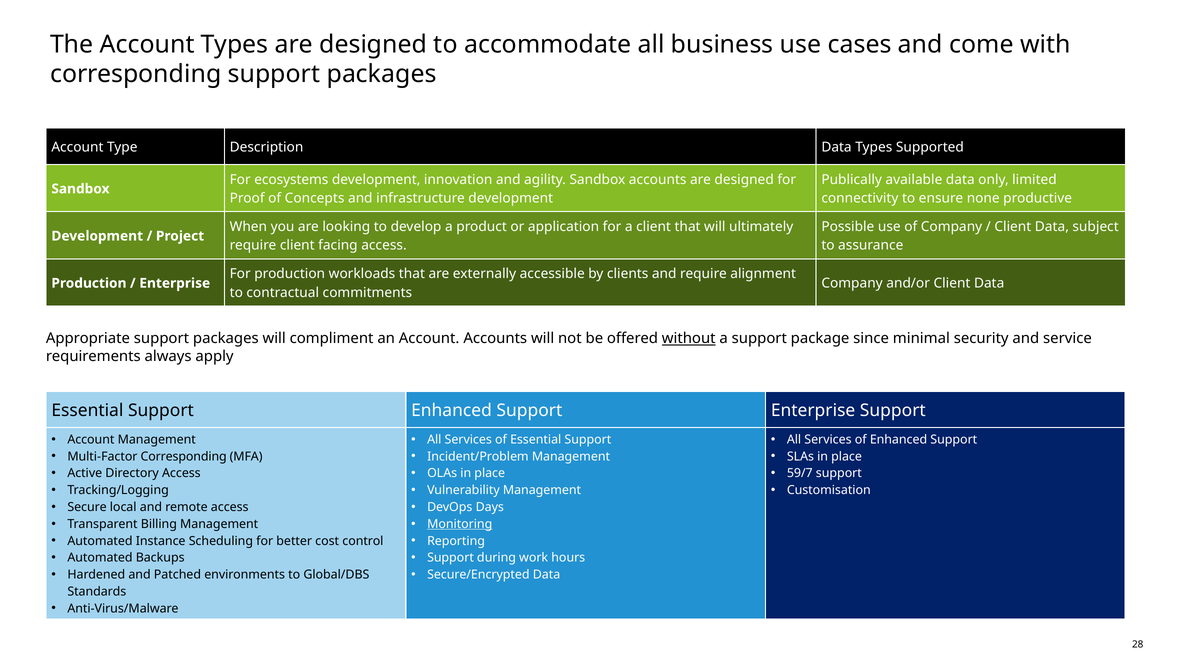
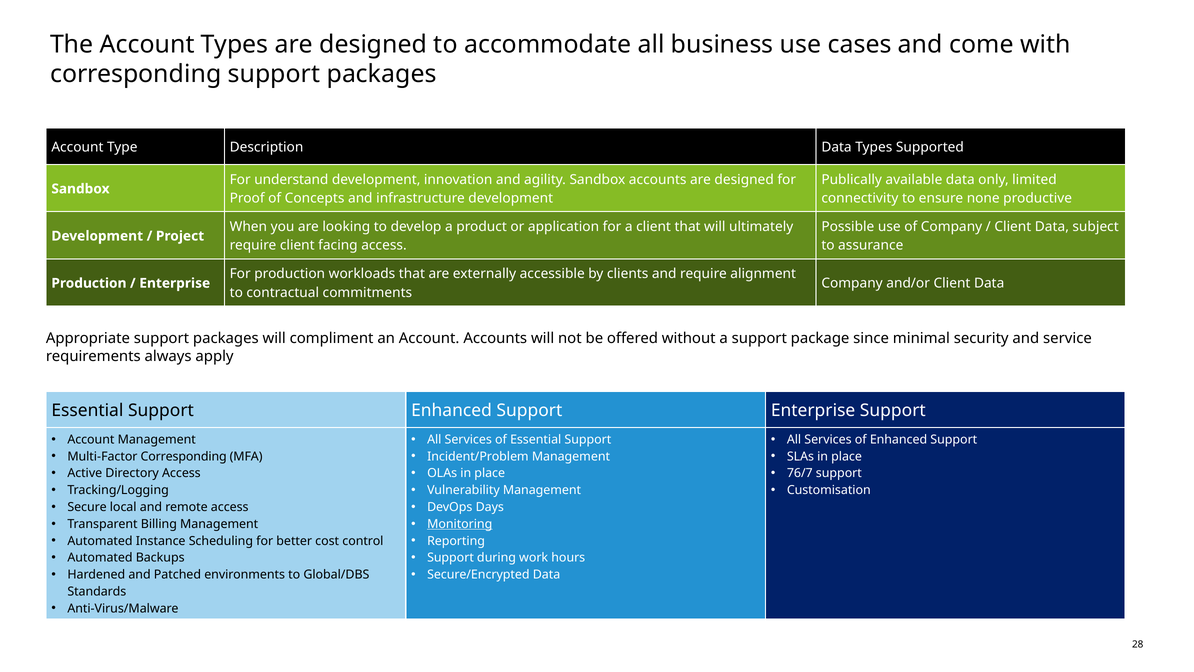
ecosystems: ecosystems -> understand (291, 179)
without underline: present -> none (689, 338)
59/7: 59/7 -> 76/7 (800, 473)
